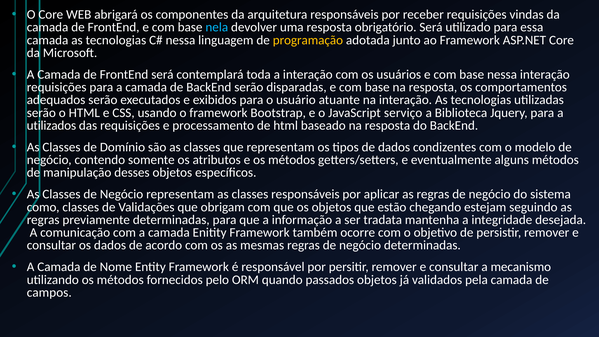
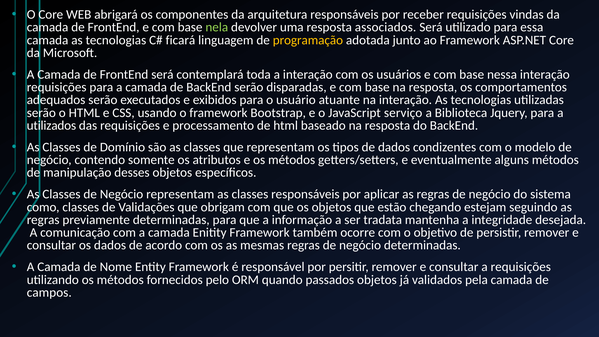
nela colour: light blue -> light green (217, 27)
obrigatório: obrigatório -> associados (386, 27)
nessa: nessa -> ficará (180, 40)
a mecanismo: mecanismo -> requisições (521, 267)
